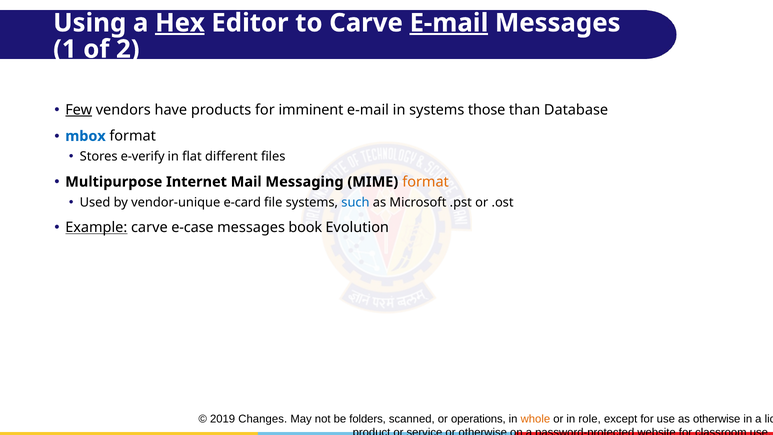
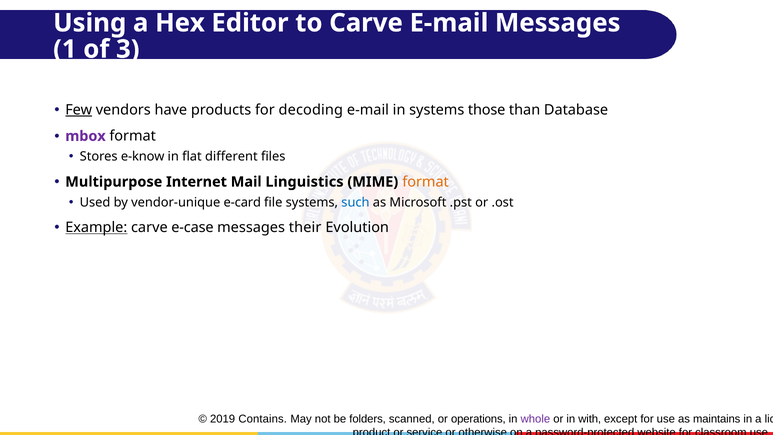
Hex underline: present -> none (180, 23)
E-mail underline: present -> none (449, 23)
2: 2 -> 3 (128, 49)
imminent: imminent -> decoding (311, 110)
mbox colour: blue -> purple (85, 136)
e-verify: e-verify -> e-know (143, 157)
Messaging: Messaging -> Linguistics (305, 182)
book: book -> their (305, 227)
Changes: Changes -> Contains (263, 419)
whole colour: orange -> purple (535, 419)
in role: role -> with (590, 419)
as otherwise: otherwise -> maintains (717, 419)
